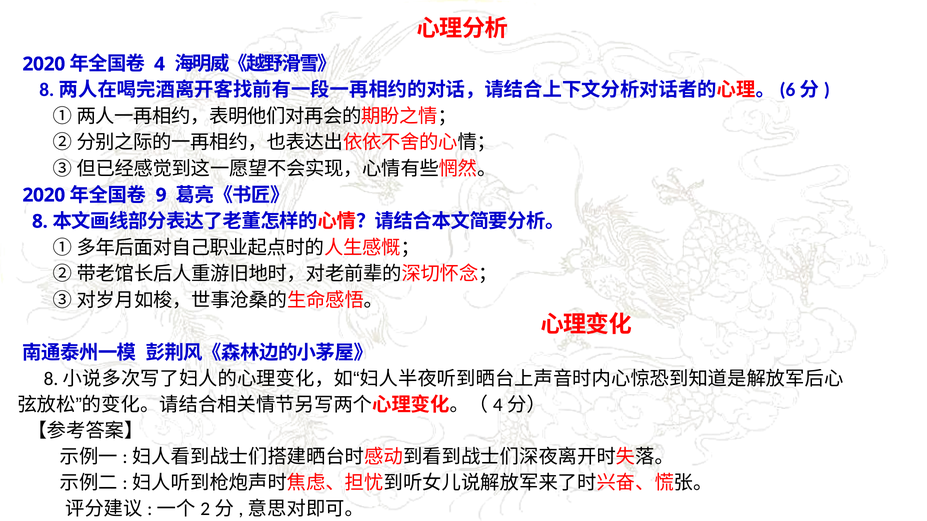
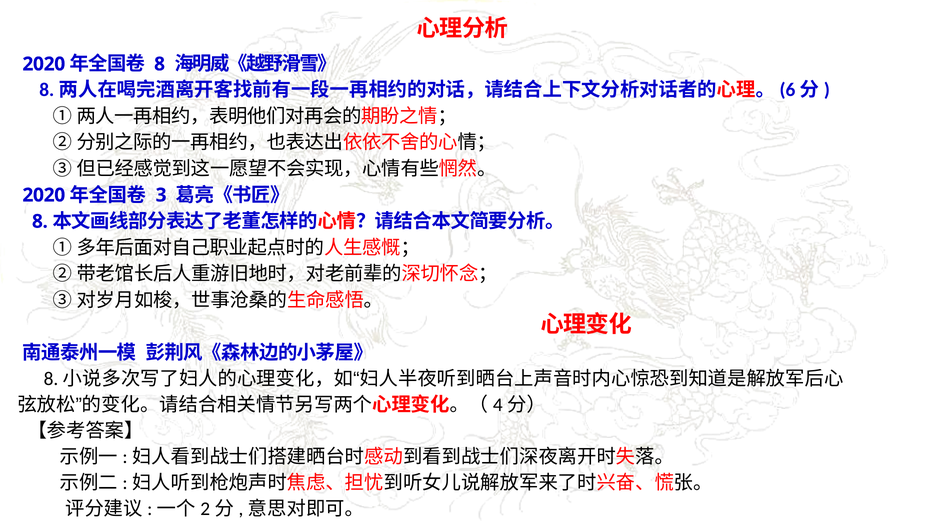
4: 4 -> 8 (160, 64)
9: 9 -> 3 (161, 195)
